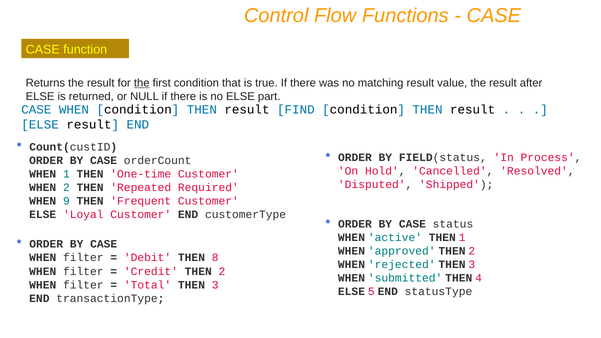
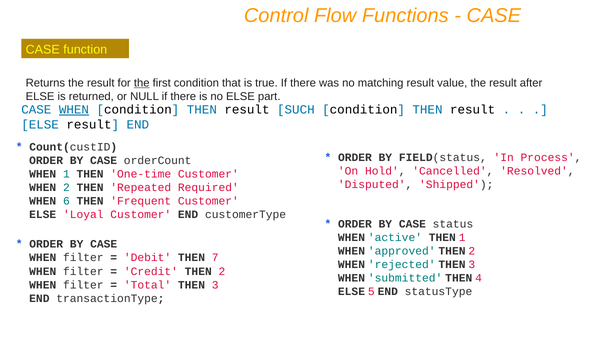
WHEN underline: none -> present (74, 110)
FIND: FIND -> SUCH (296, 110)
9: 9 -> 6 (66, 201)
8: 8 -> 7 (215, 258)
